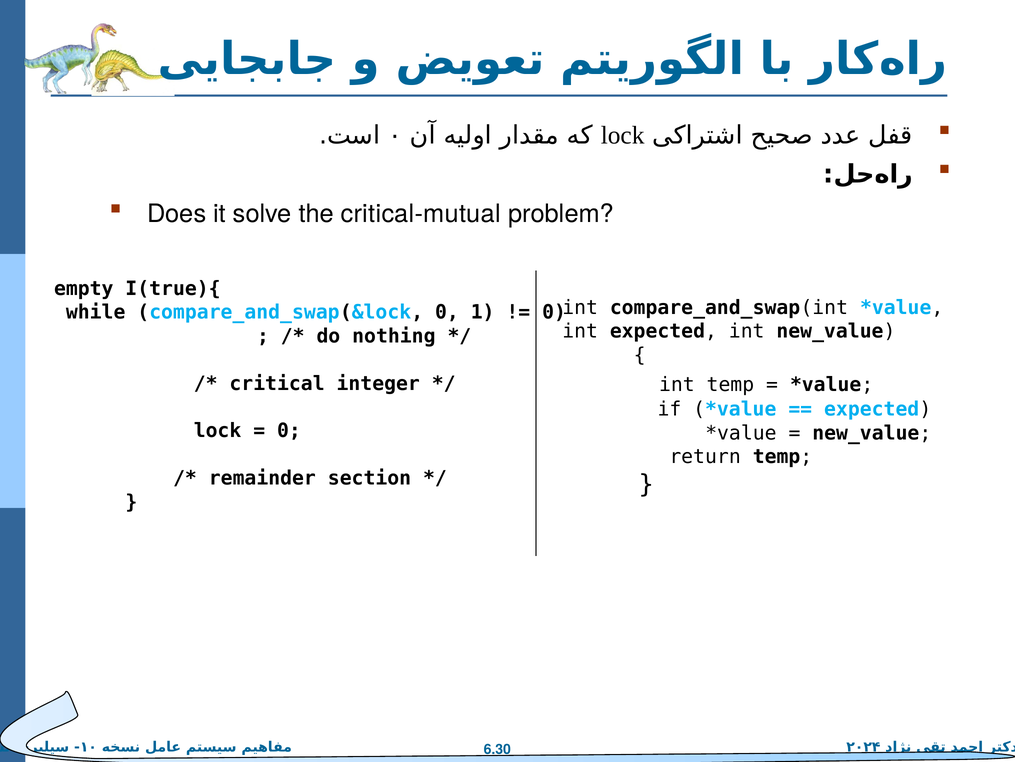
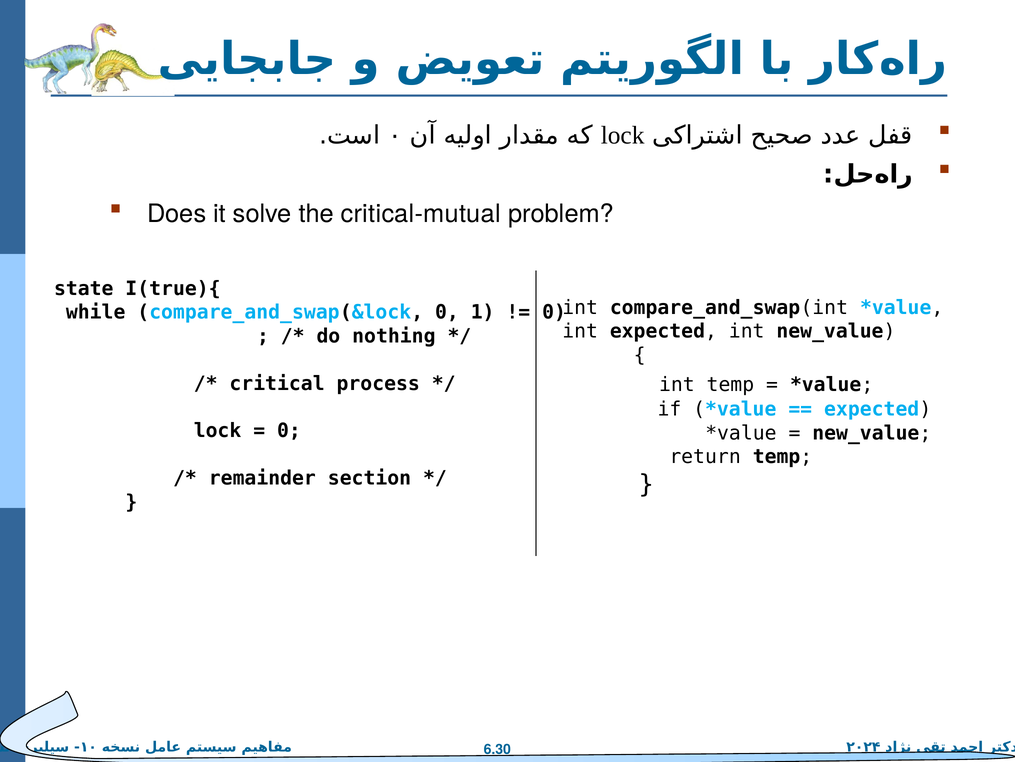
empty: empty -> state (84, 288)
integer: integer -> process (378, 383)
